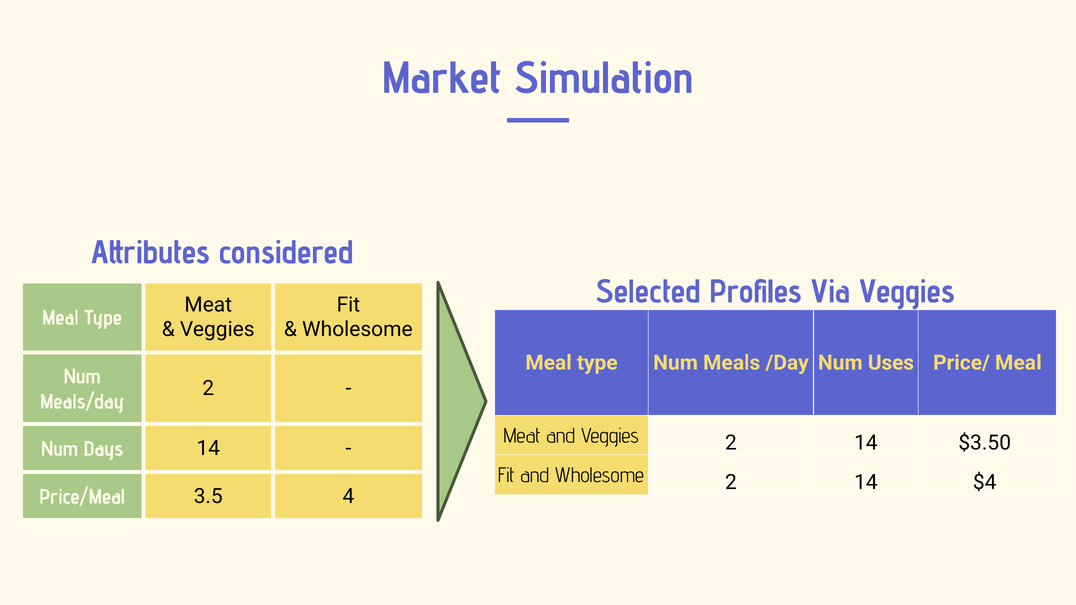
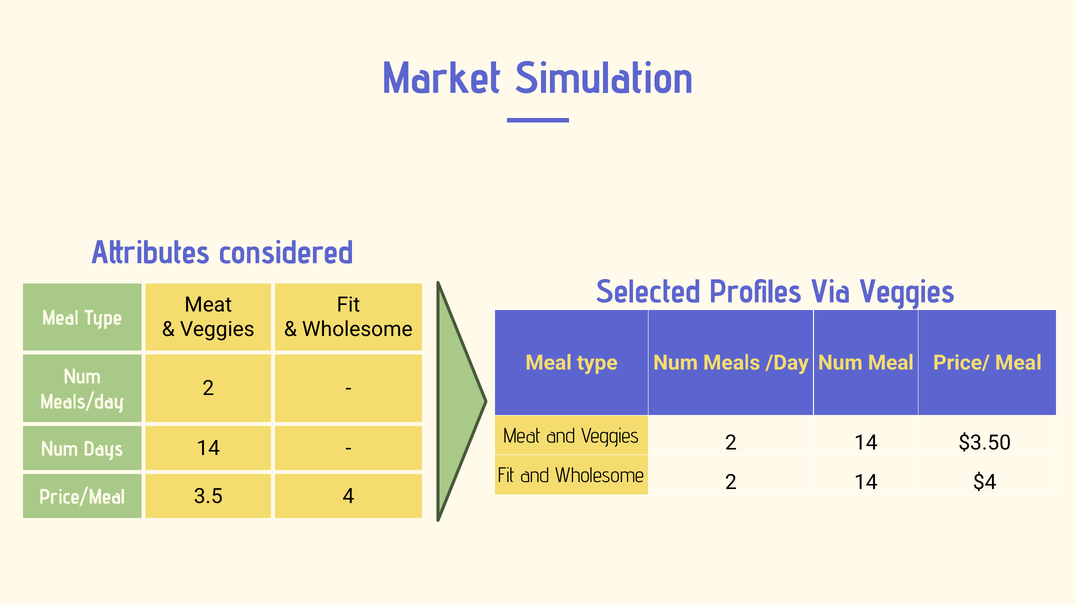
Num Uses: Uses -> Meal (891, 363)
